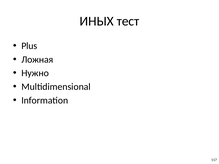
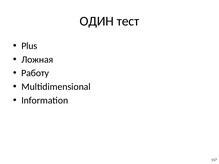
ИНЫХ: ИНЫХ -> ОДИН (97, 21)
Нужно: Нужно -> Работу (35, 73)
